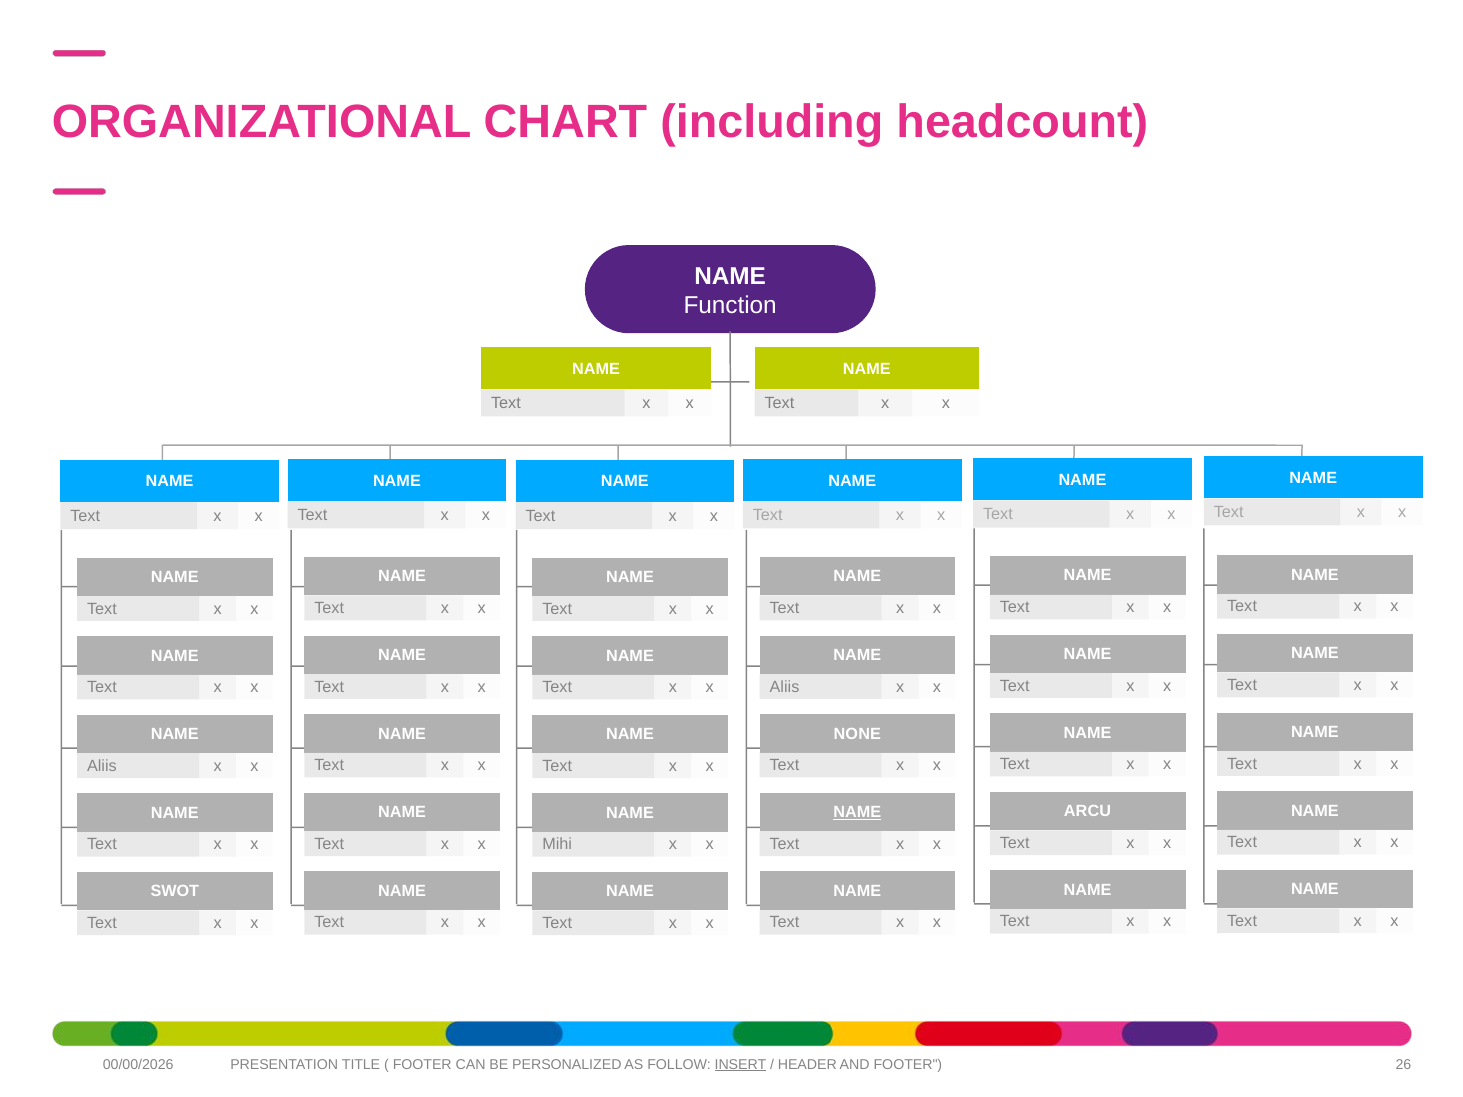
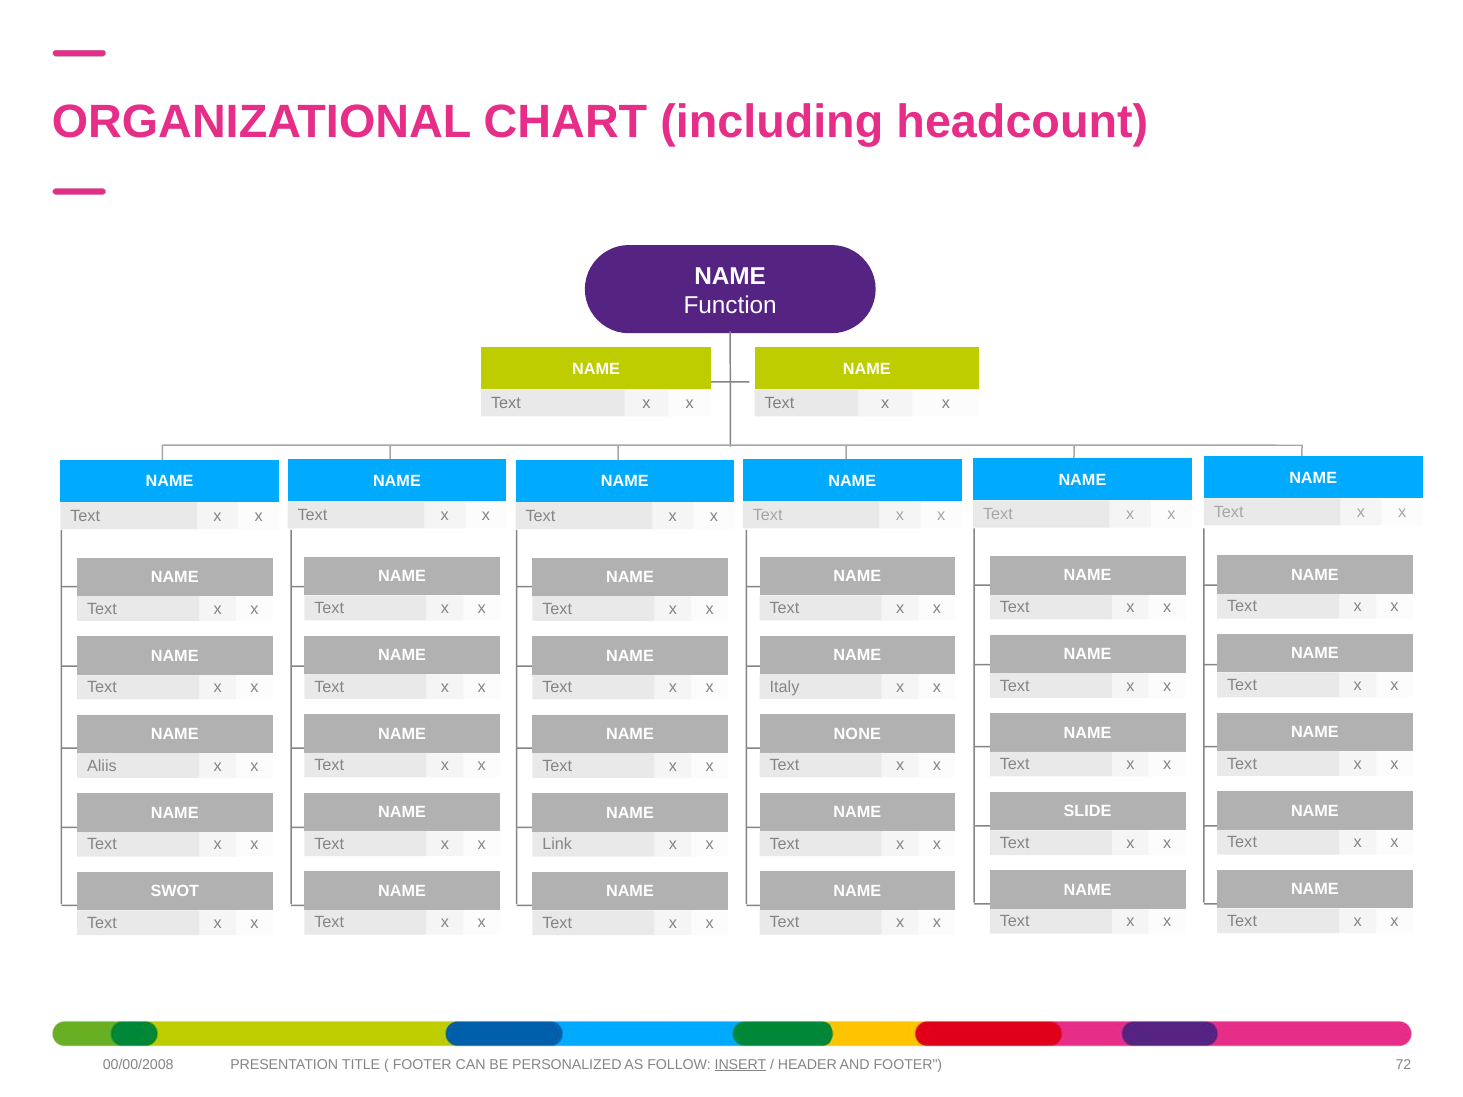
Aliis: Aliis -> Italy (785, 687)
ARCU: ARCU -> SLIDE (1088, 812)
NAME underline: present -> none (857, 813)
Mihi: Mihi -> Link (557, 845)
00/00/2026: 00/00/2026 -> 00/00/2008 (138, 1065)
26: 26 -> 72 (1403, 1065)
